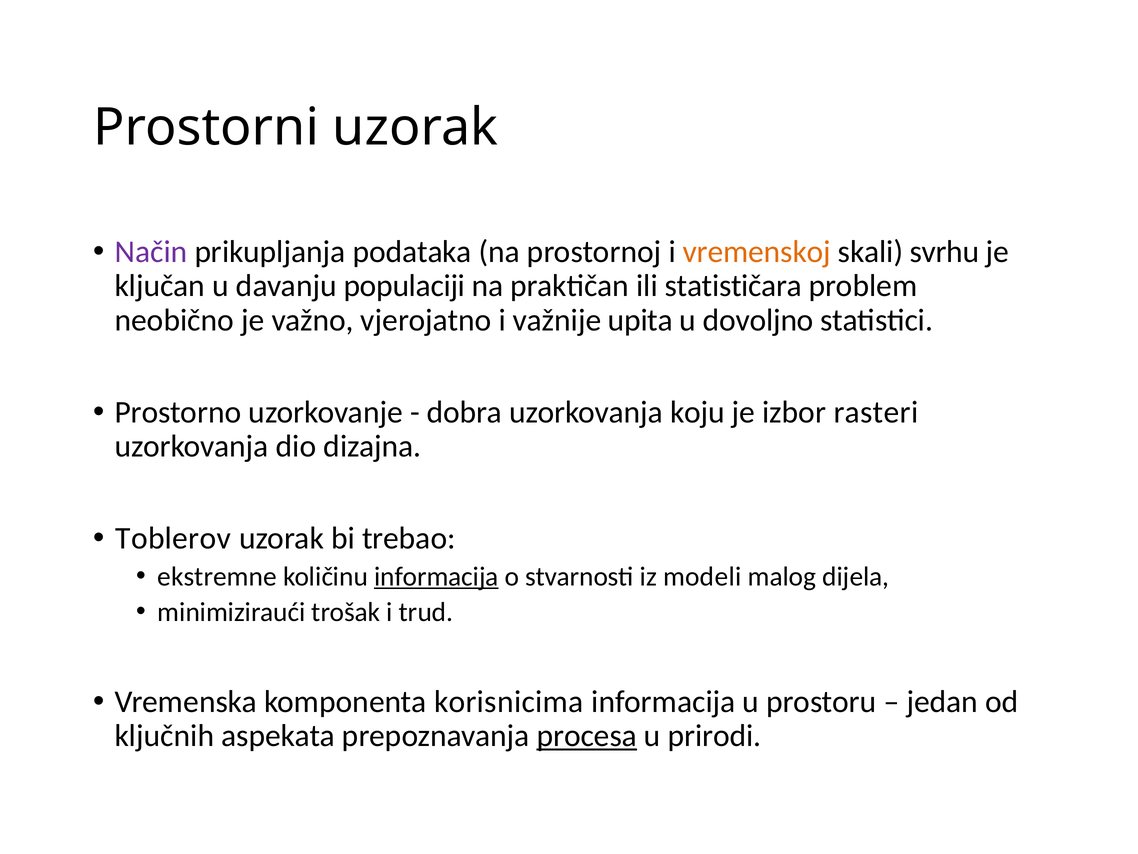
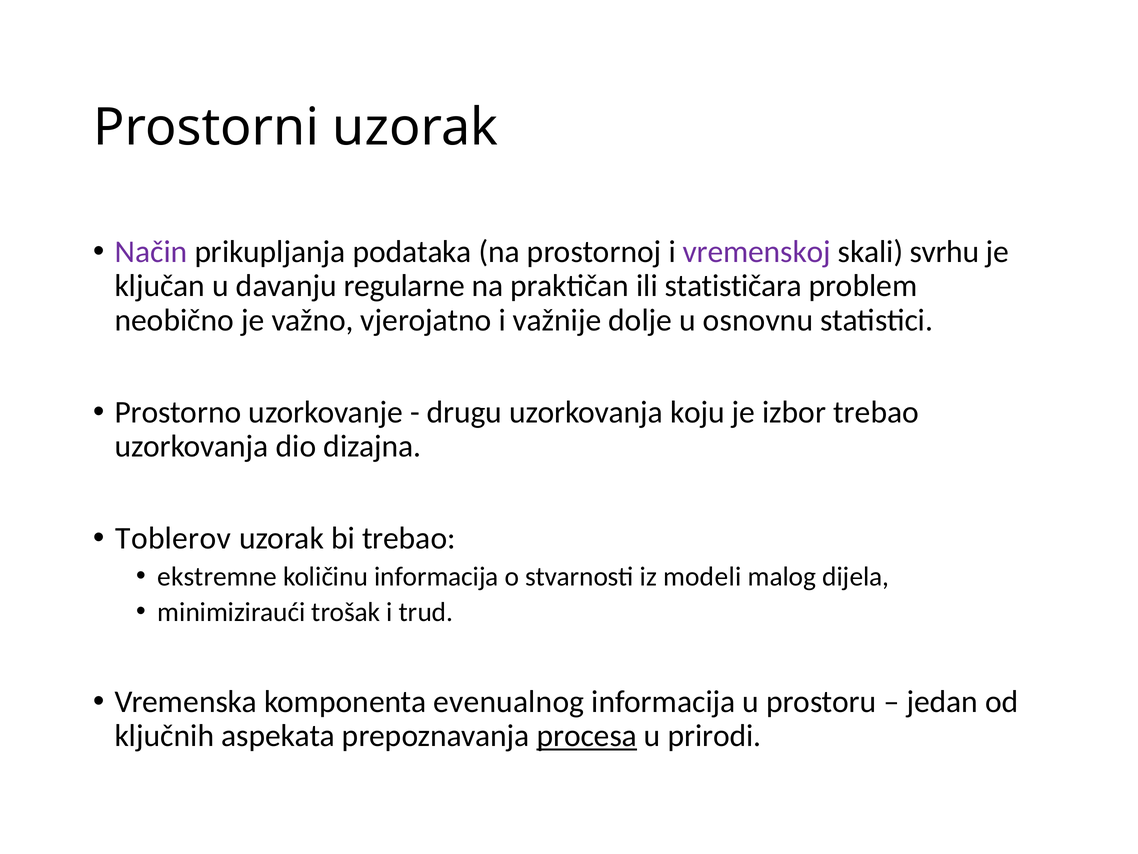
vremenskoj colour: orange -> purple (757, 252)
populaciji: populaciji -> regularne (404, 286)
upita: upita -> dolje (640, 320)
dovoljno: dovoljno -> osnovnu (758, 320)
dobra: dobra -> drugu (464, 412)
izbor rasteri: rasteri -> trebao (876, 412)
informacija underline: present -> none (436, 576)
korisnicima: korisnicima -> evenualnog (509, 701)
